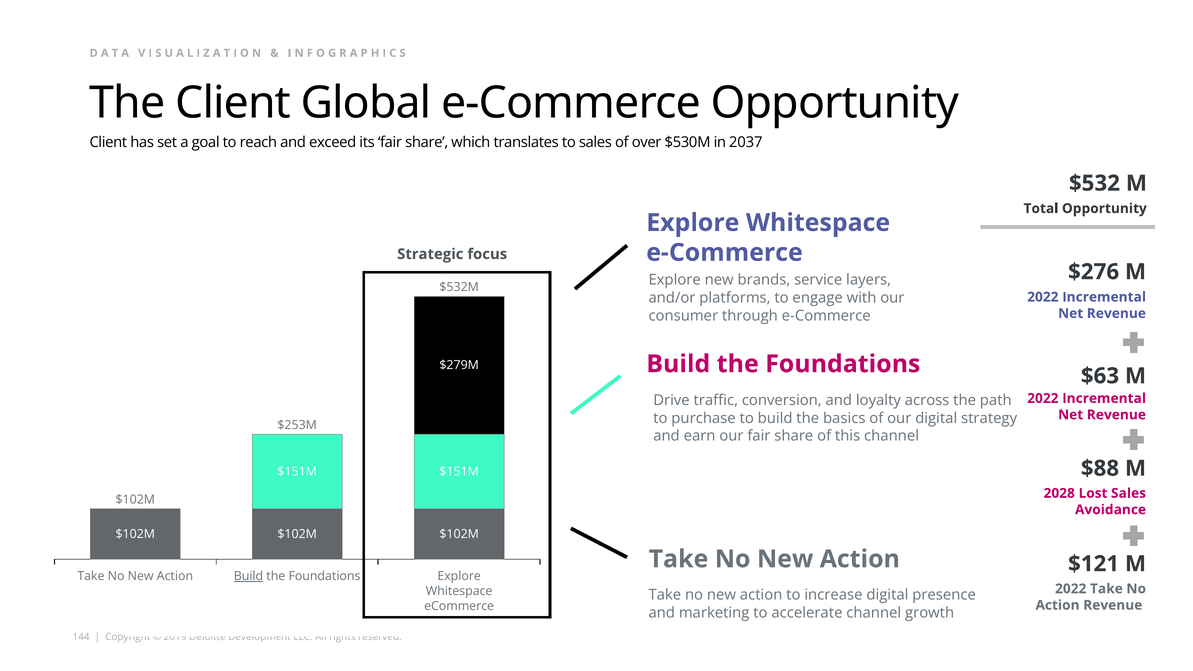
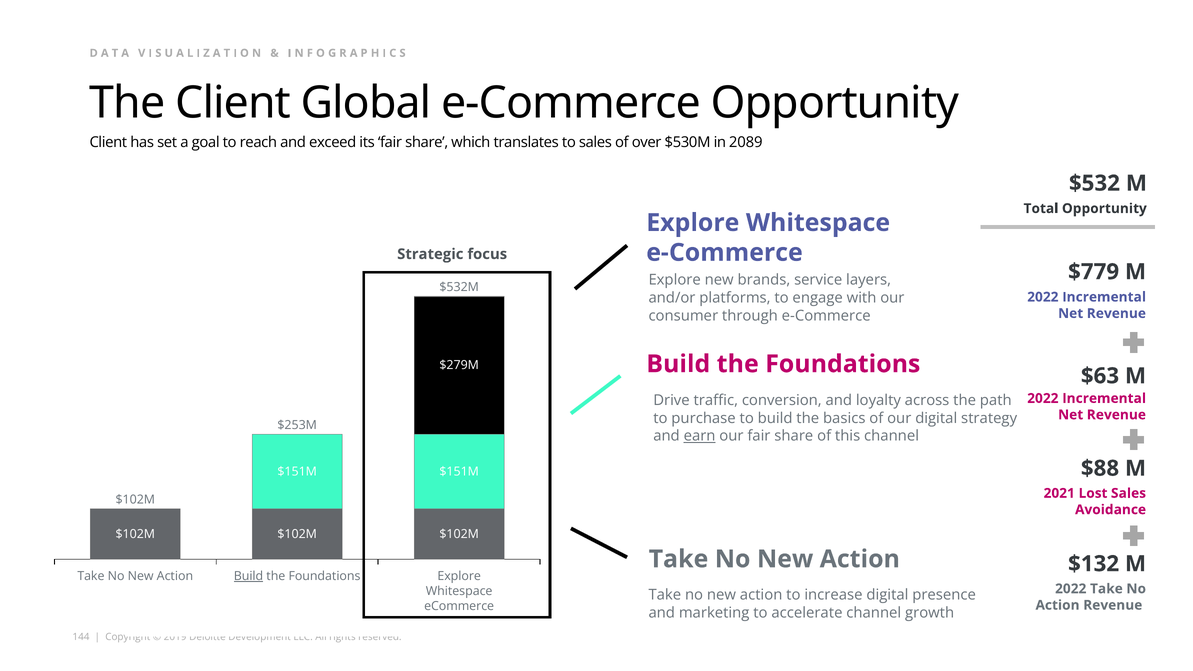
2037: 2037 -> 2089 (746, 142)
$276: $276 -> $779 (1094, 272)
earn underline: none -> present (700, 436)
2028: 2028 -> 2021 (1059, 493)
$121: $121 -> $132 (1094, 564)
